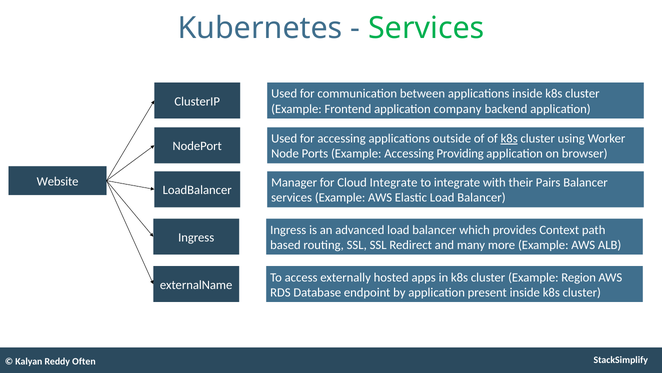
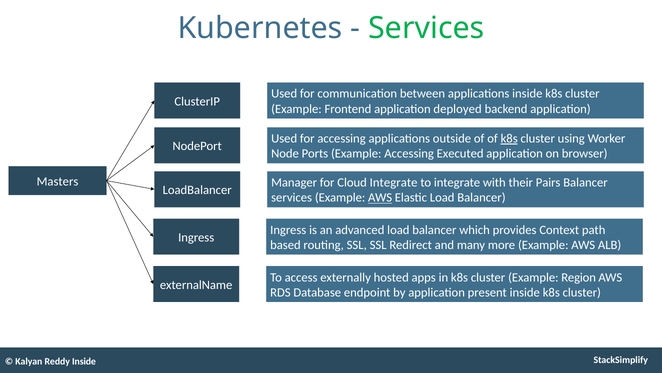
company: company -> deployed (458, 109)
Providing: Providing -> Executed (460, 154)
Website: Website -> Masters (58, 181)
AWS underline: none -> present (380, 197)
Reddy Often: Often -> Inside (84, 361)
